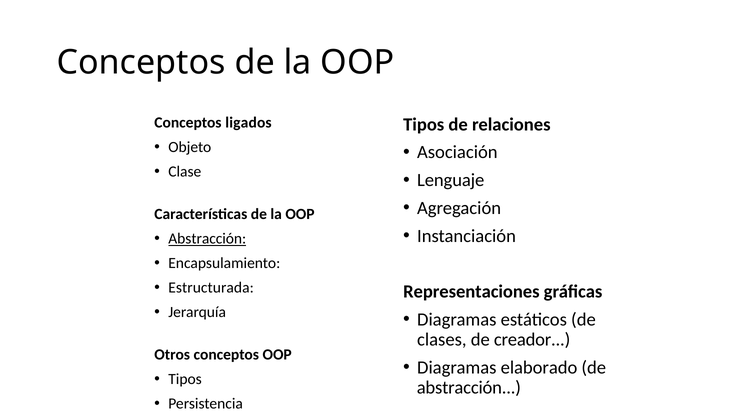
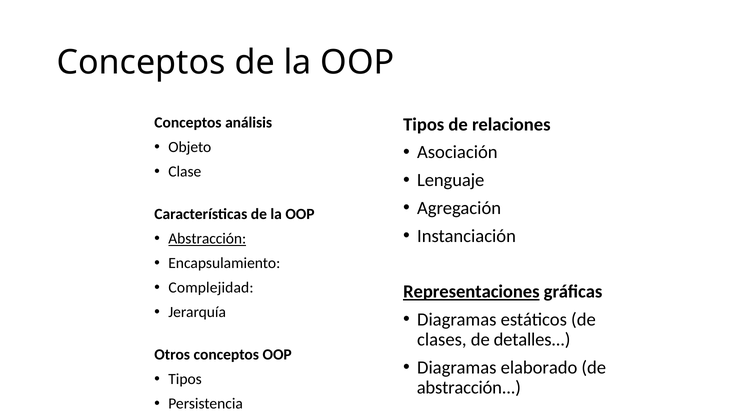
ligados: ligados -> análisis (249, 123)
Estructurada: Estructurada -> Complejidad (211, 287)
Representaciones underline: none -> present (471, 291)
creador: creador -> detalles (532, 339)
